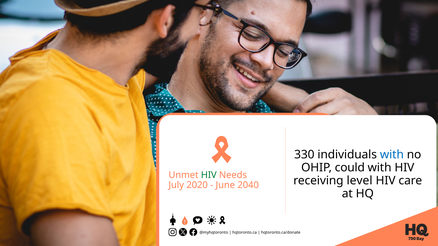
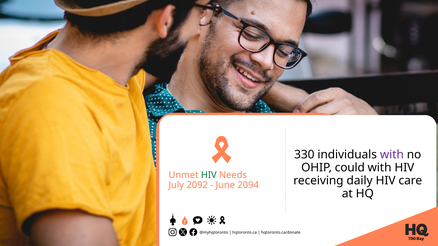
with colour: blue -> purple (392, 155)
level: level -> daily (360, 181)
2020: 2020 -> 2092 (197, 185)
2040: 2040 -> 2094 (248, 185)
